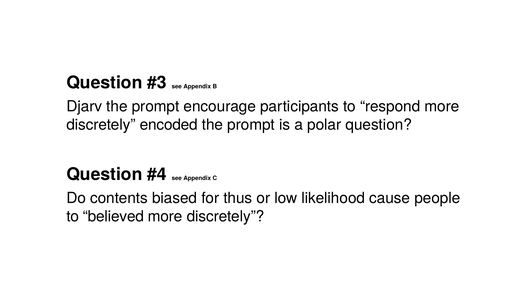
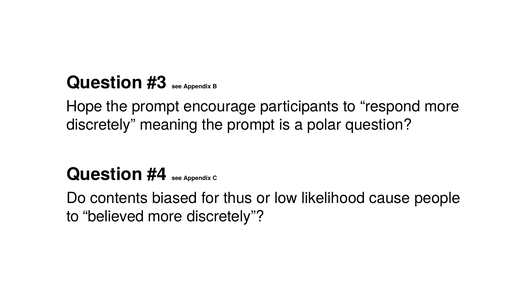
Djarv: Djarv -> Hope (84, 106)
encoded: encoded -> meaning (169, 125)
